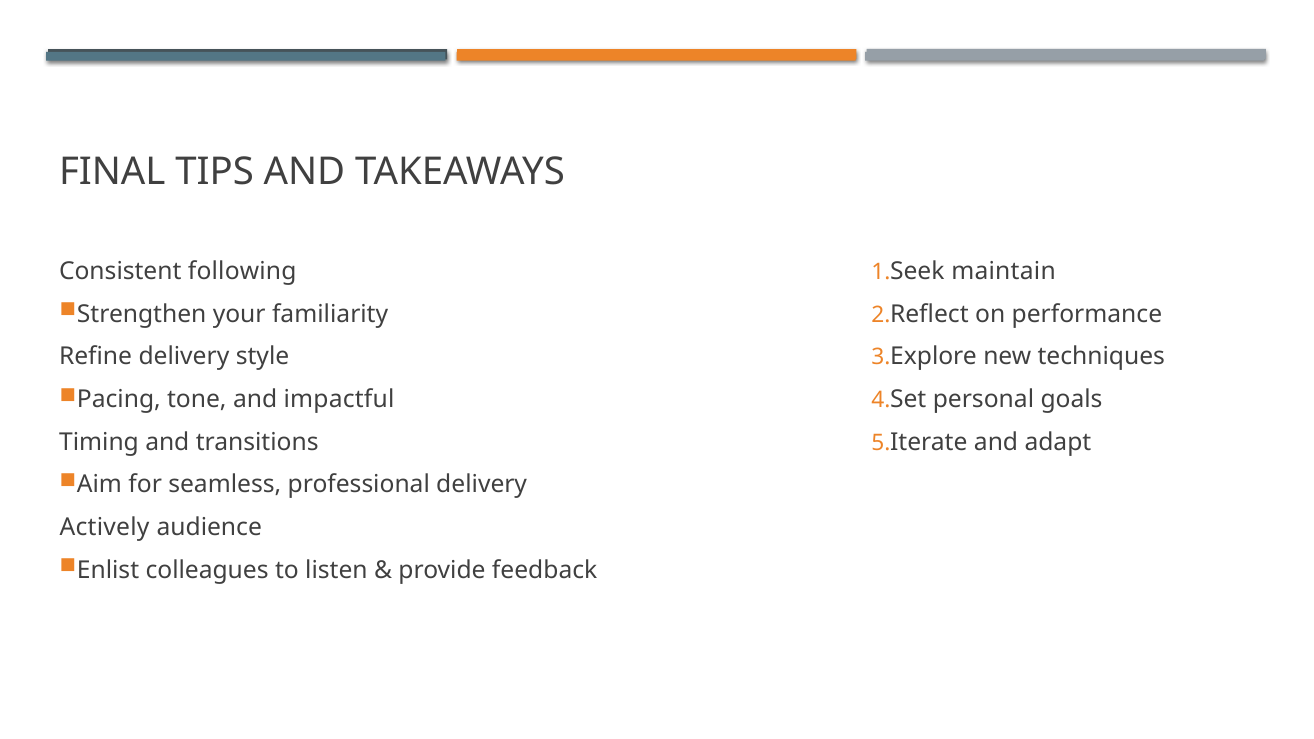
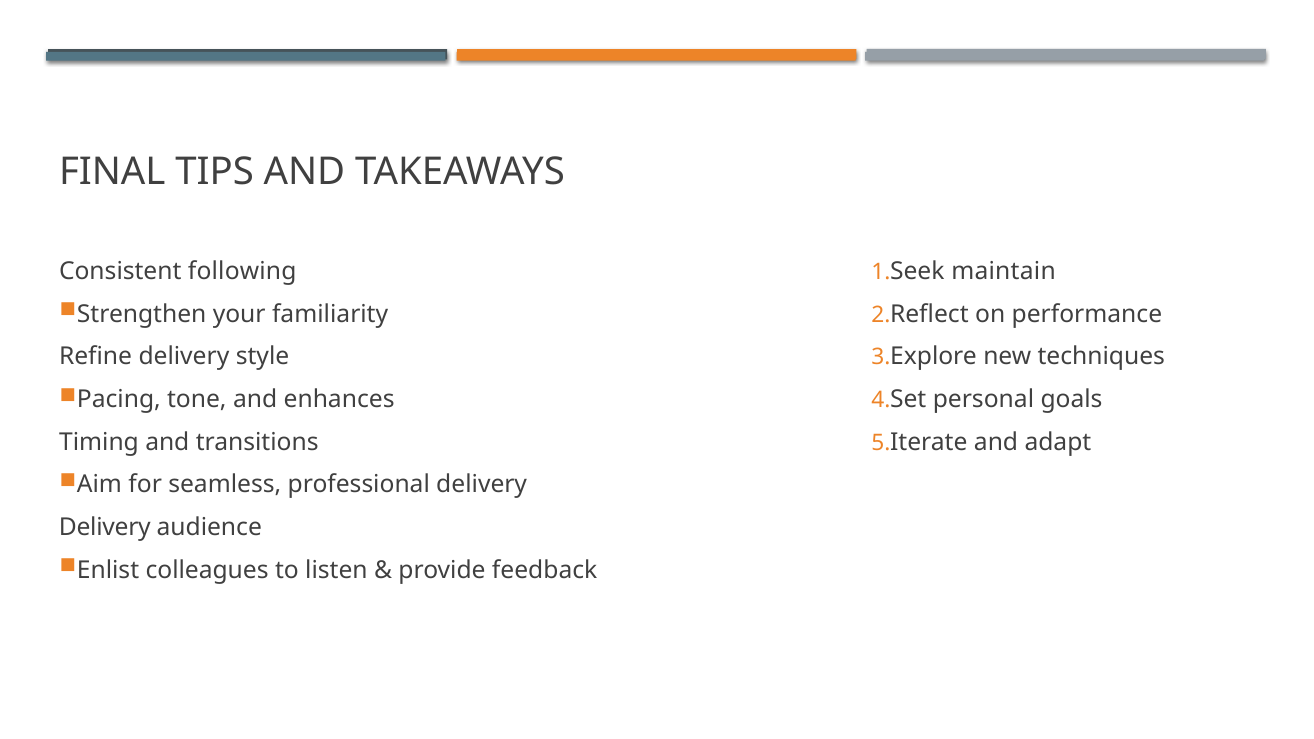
impactful: impactful -> enhances (339, 399)
Actively: Actively -> Delivery (105, 528)
